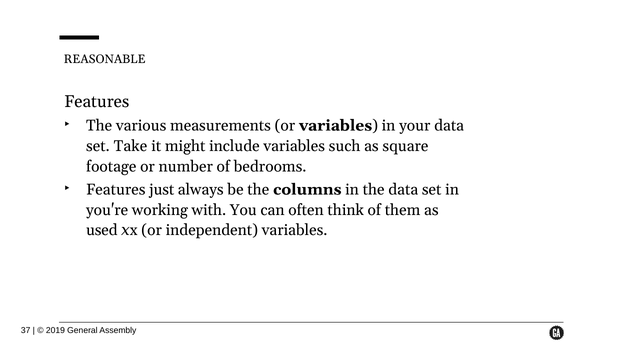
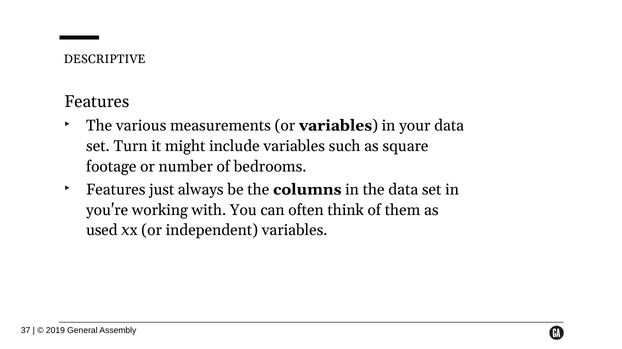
REASONABLE: REASONABLE -> DESCRIPTIVE (105, 59)
Take: Take -> Turn (131, 146)
